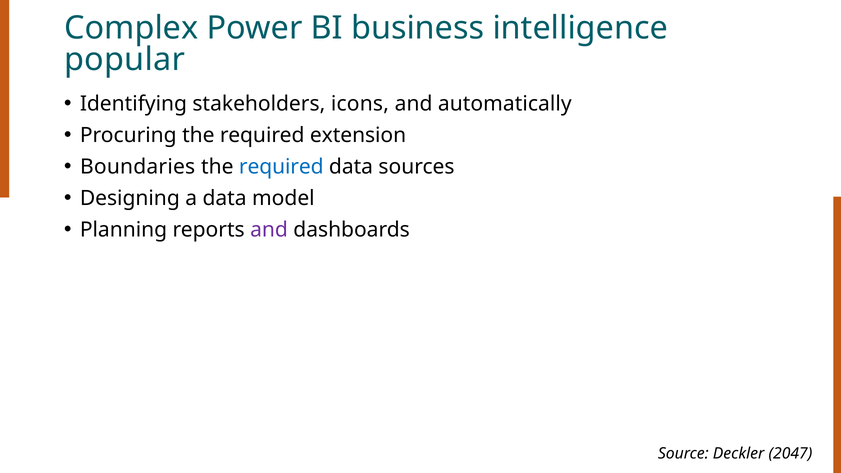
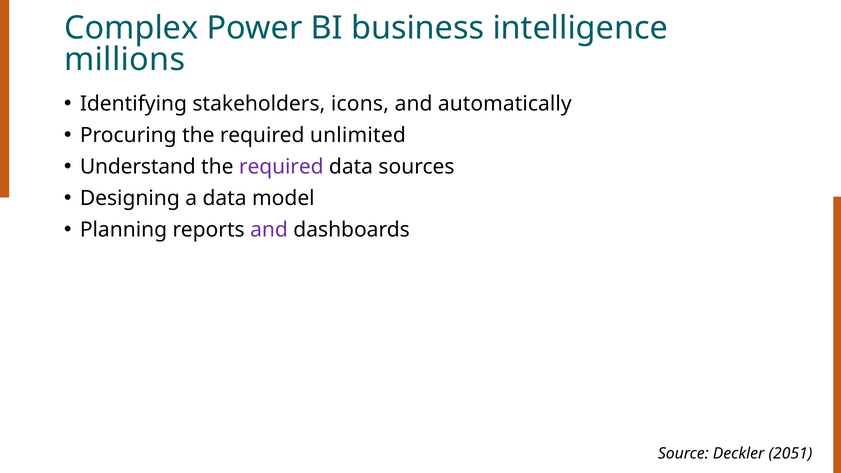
popular: popular -> millions (125, 60)
extension: extension -> unlimited (358, 135)
Boundaries: Boundaries -> Understand (138, 167)
required colour: blue -> purple (281, 167)
2047: 2047 -> 2051 (790, 453)
